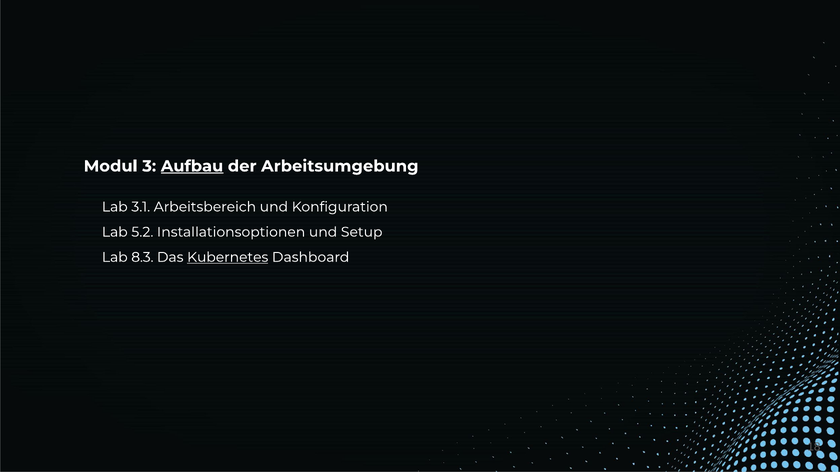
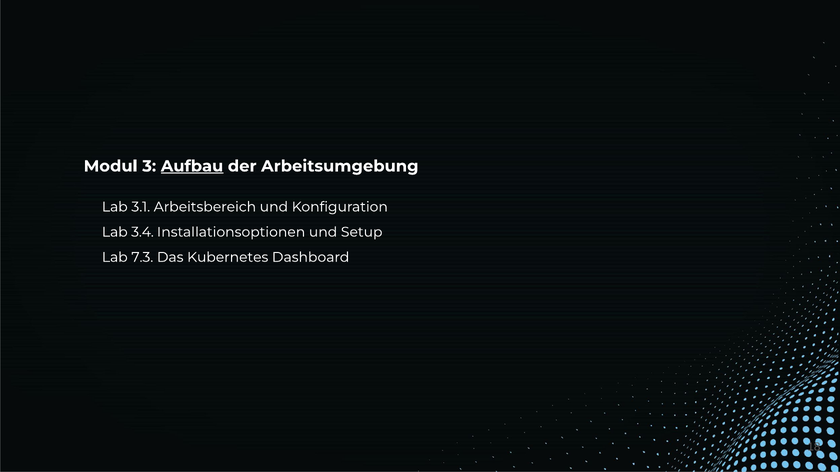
5.2: 5.2 -> 3.4 (142, 232)
8.3: 8.3 -> 7.3 (142, 257)
Kubernetes underline: present -> none (228, 257)
